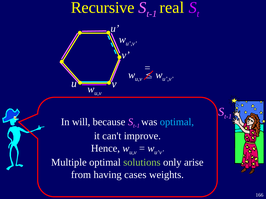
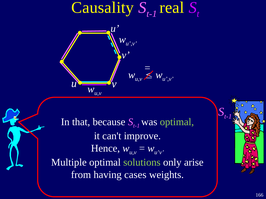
Recursive: Recursive -> Causality (103, 8)
will: will -> that (81, 122)
optimal colour: light blue -> light green (177, 122)
